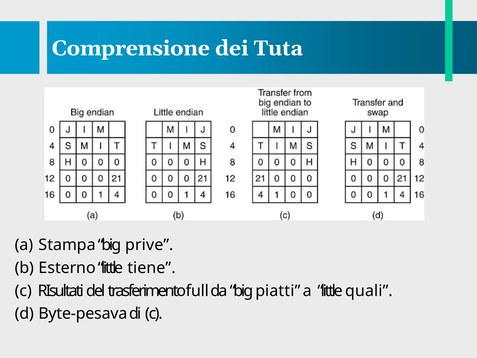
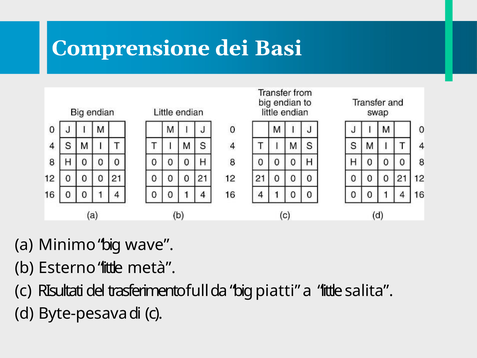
Tuta: Tuta -> Basi (278, 48)
Stampa: Stampa -> Minimo (67, 245)
prive: prive -> wave (150, 245)
tiene: tiene -> metà (152, 268)
quali: quali -> salita (369, 291)
